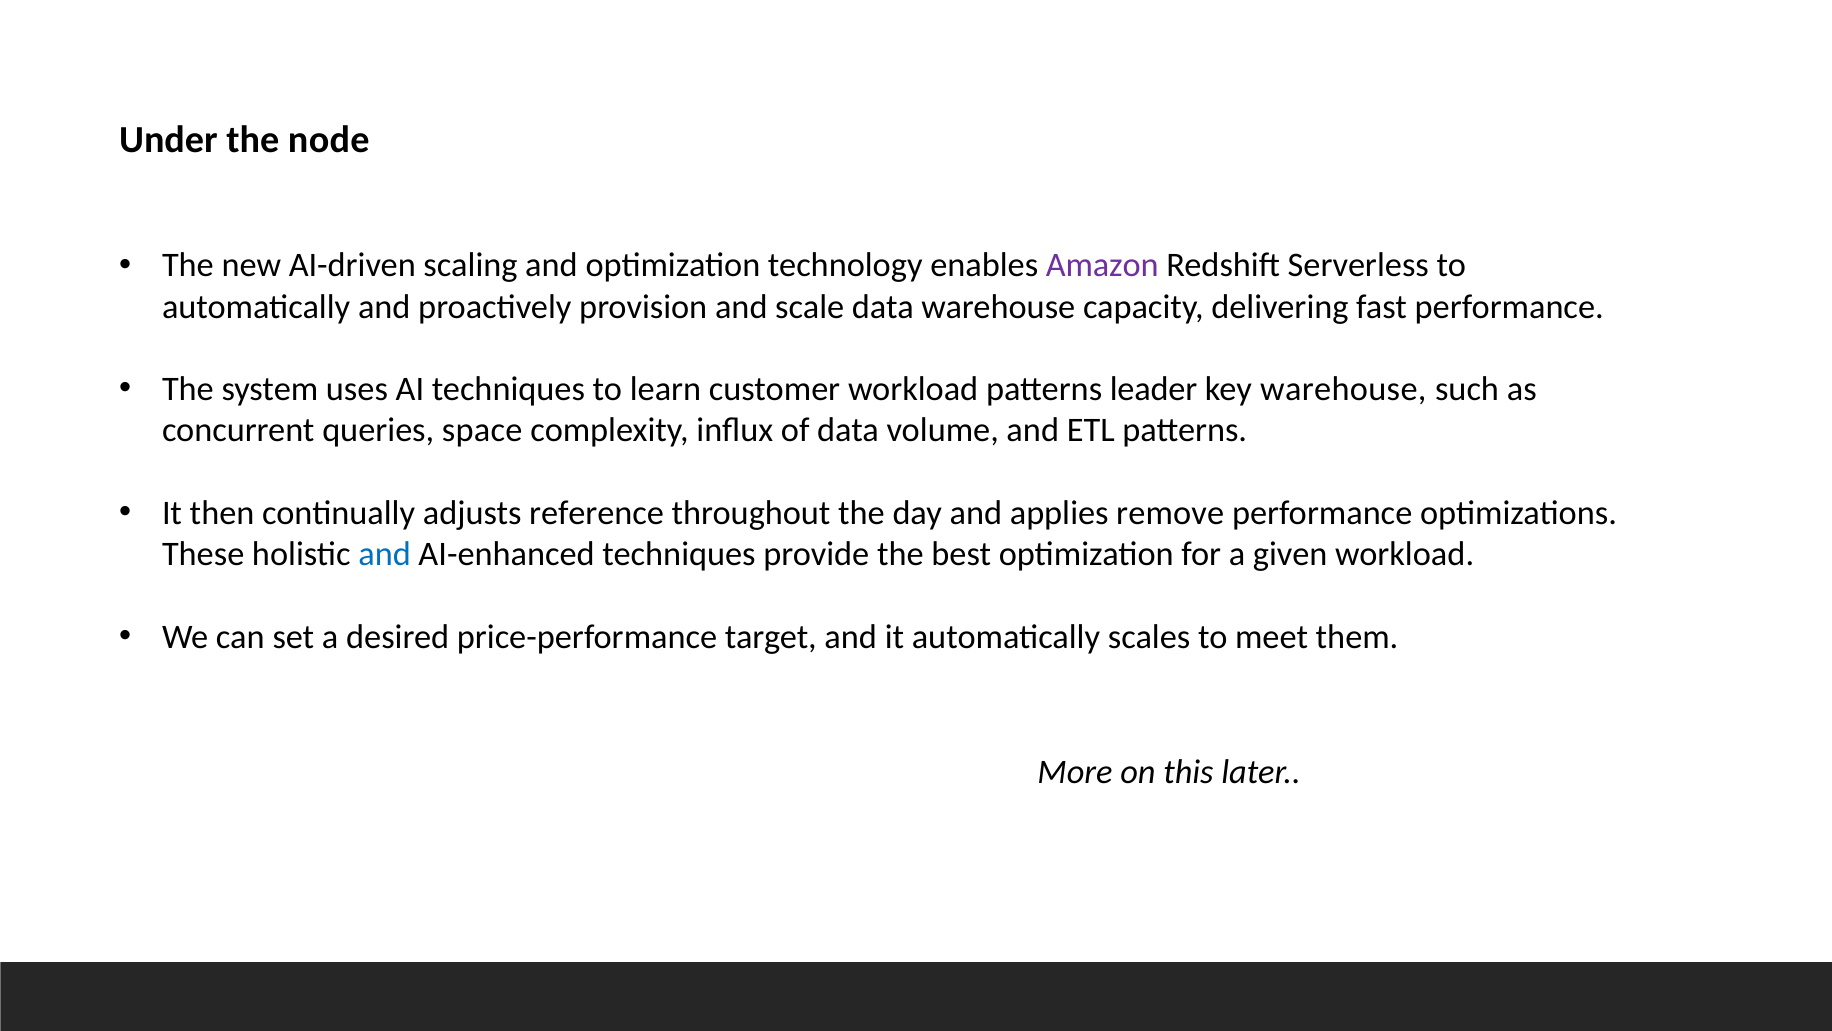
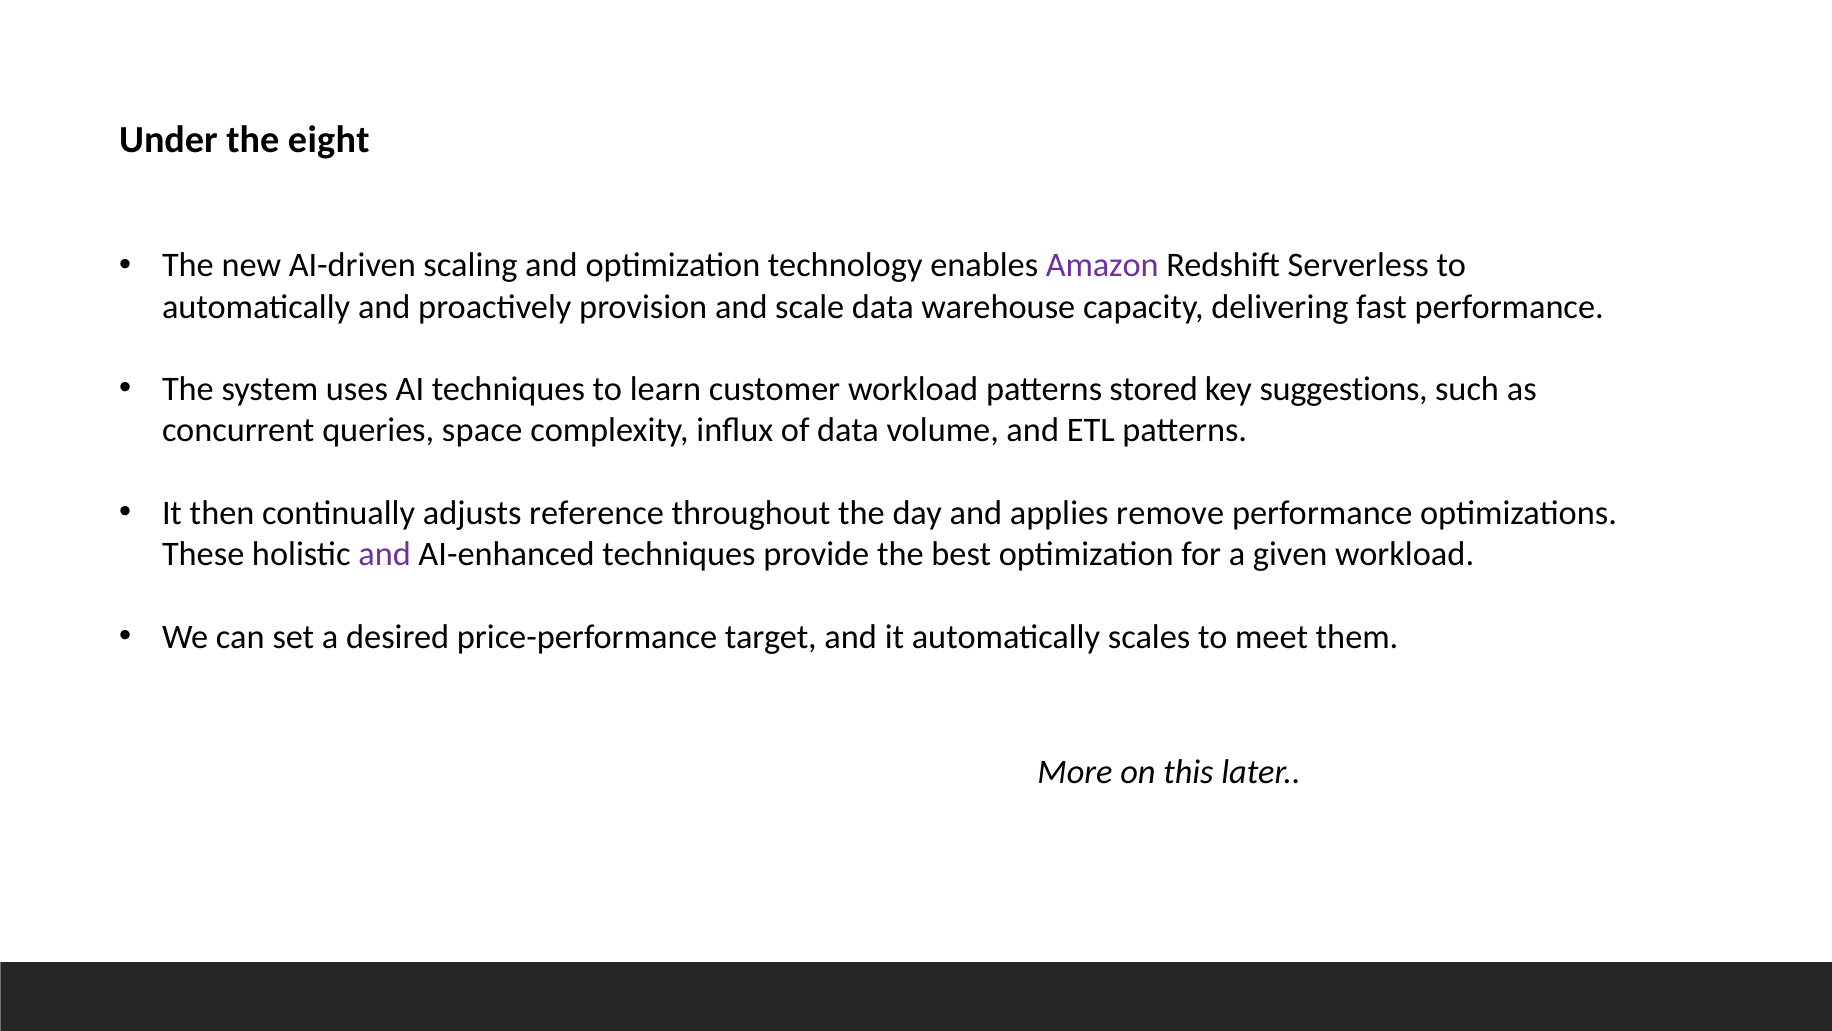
node: node -> eight (329, 139)
leader: leader -> stored (1154, 389)
key warehouse: warehouse -> suggestions (1344, 389)
and colour: blue -> purple (385, 554)
